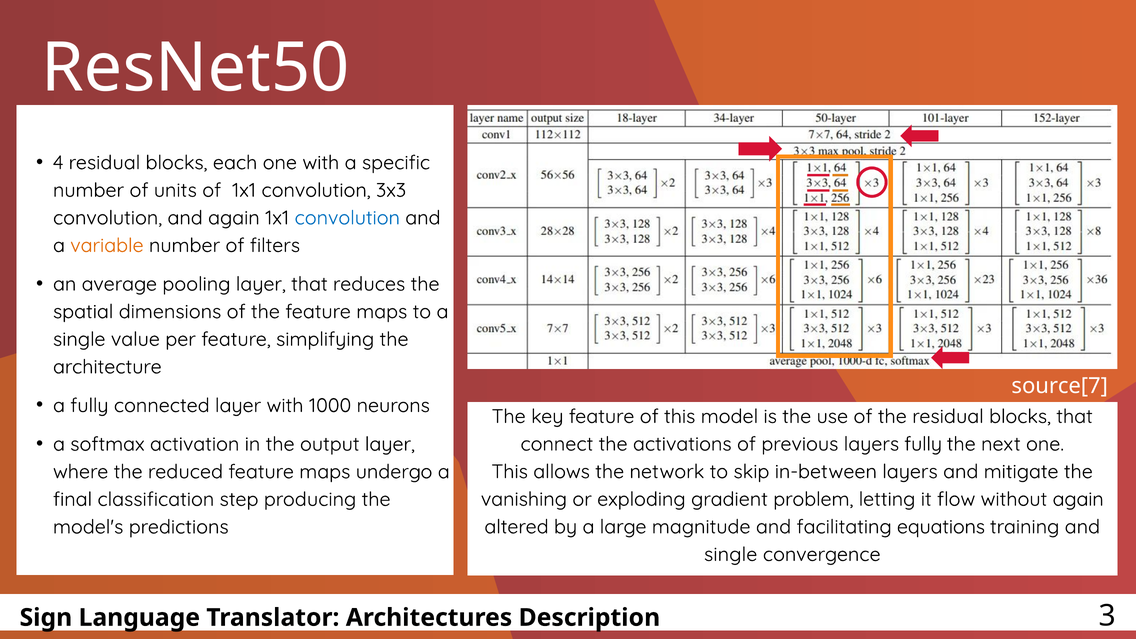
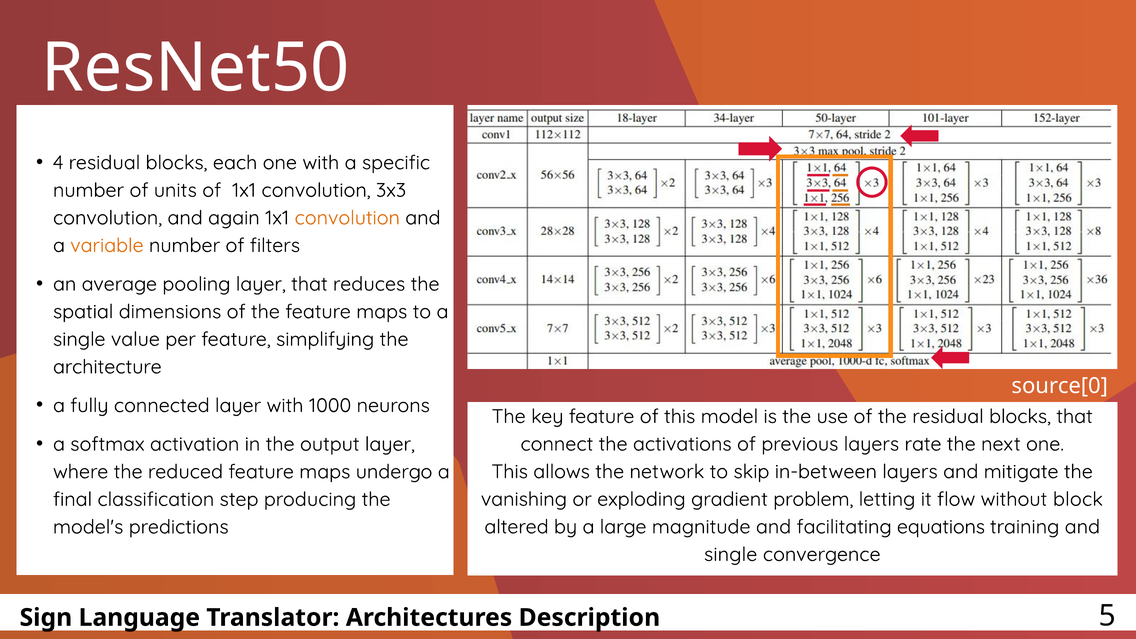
convolution colour: blue -> orange (347, 218)
source[7: source[7 -> source[0 (1060, 386)
layers fully: fully -> rate (923, 444)
without again: again -> block (1078, 499)
3: 3 -> 5 (1107, 616)
